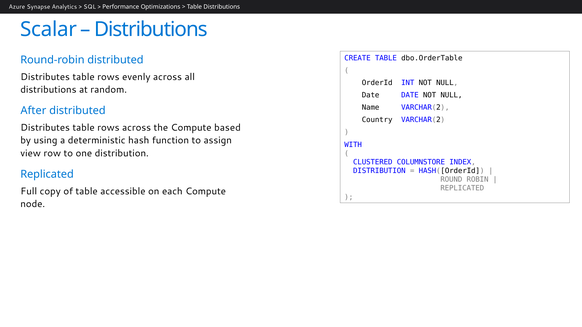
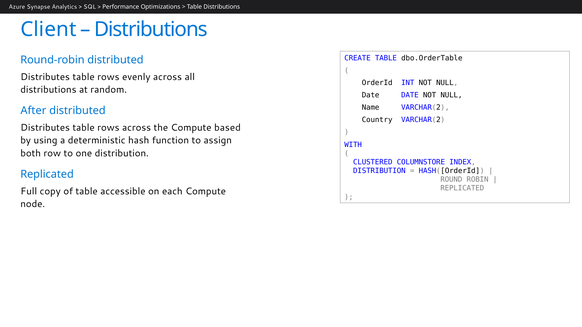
Scalar: Scalar -> Client (48, 29)
view: view -> both (31, 153)
